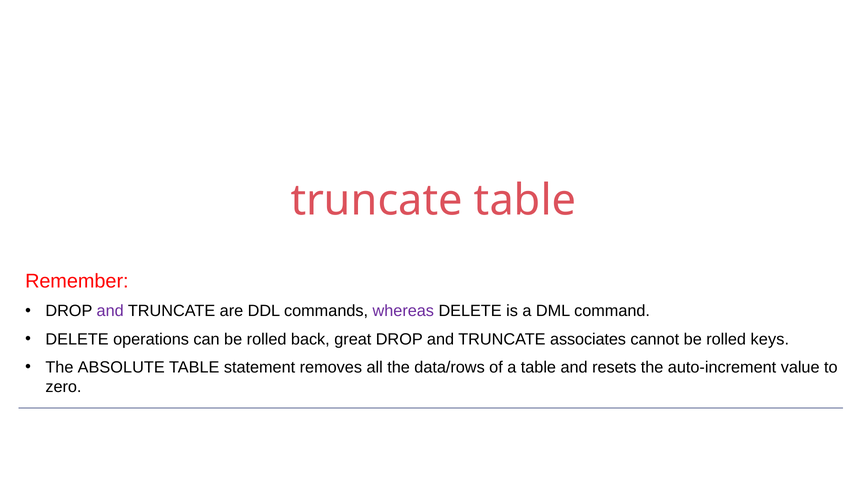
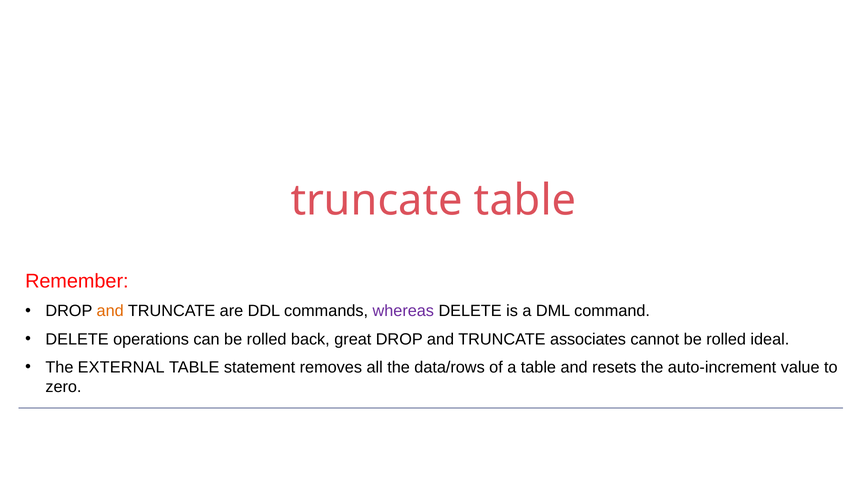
and colour: purple -> orange (110, 311)
keys: keys -> ideal (770, 339)
ABSOLUTE: ABSOLUTE -> EXTERNAL (121, 367)
